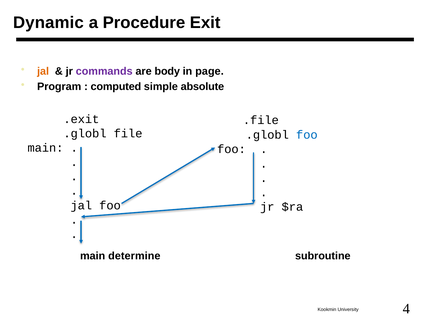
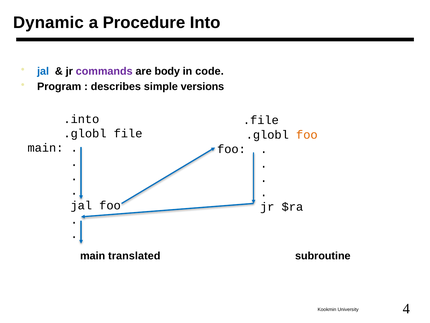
Exit: Exit -> Into (205, 23)
jal colour: orange -> blue (43, 71)
page: page -> code (209, 71)
computed: computed -> describes (116, 86)
absolute: absolute -> versions (202, 86)
.exit: .exit -> .into (81, 119)
foo colour: blue -> orange (307, 135)
determine: determine -> translated (134, 255)
